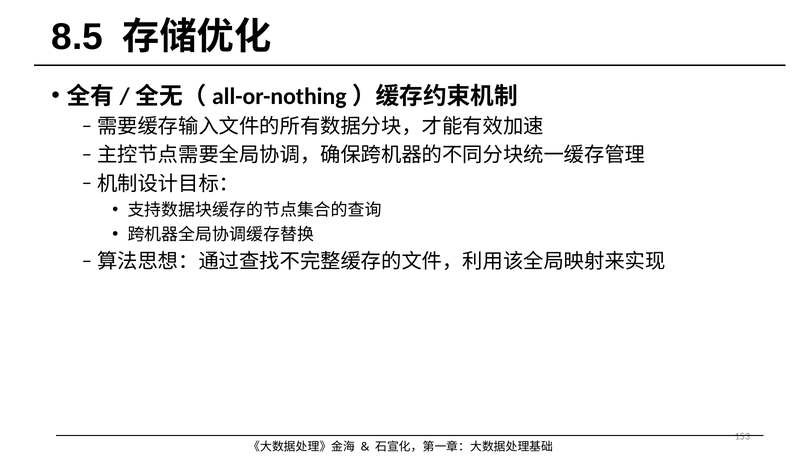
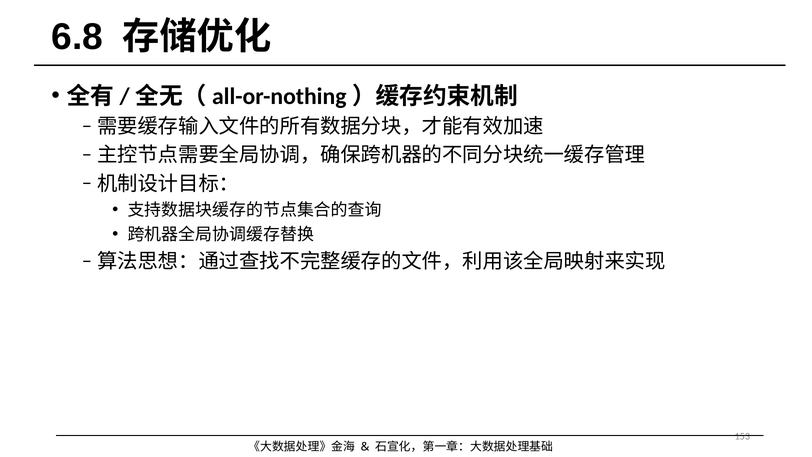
8.5: 8.5 -> 6.8 (77, 37)
